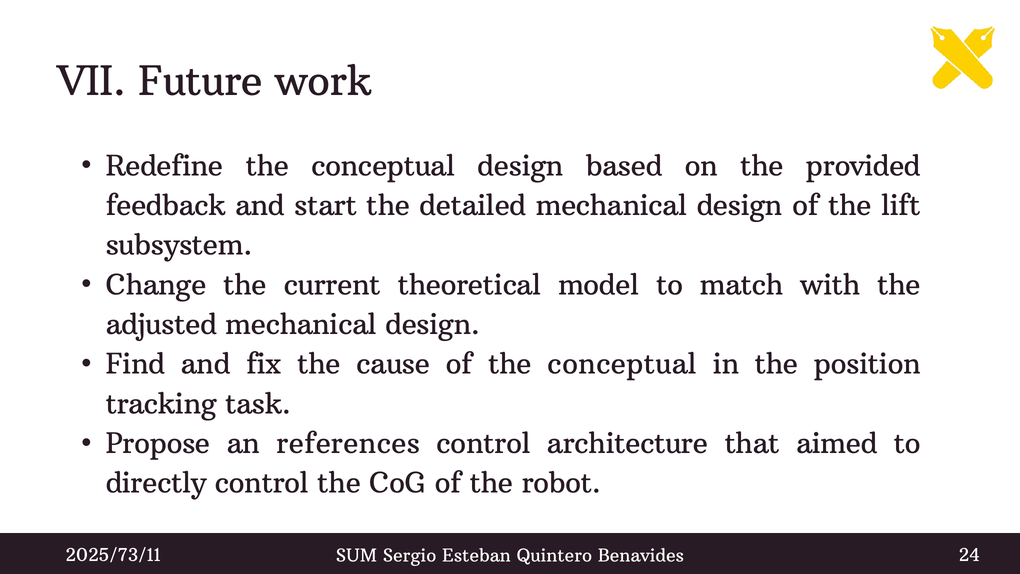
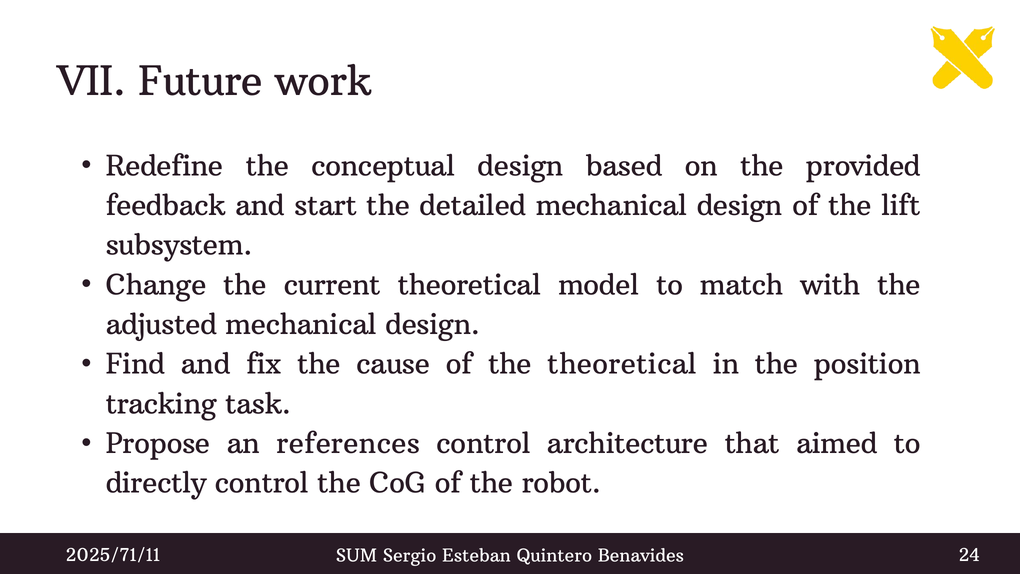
of the conceptual: conceptual -> theoretical (622, 364)
2025/73/11: 2025/73/11 -> 2025/71/11 (113, 555)
